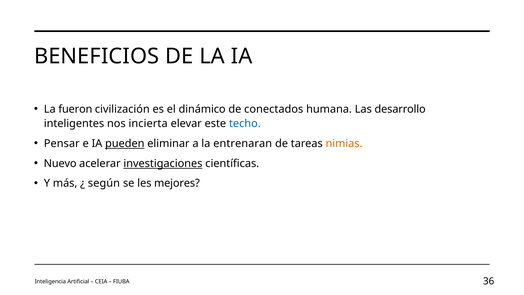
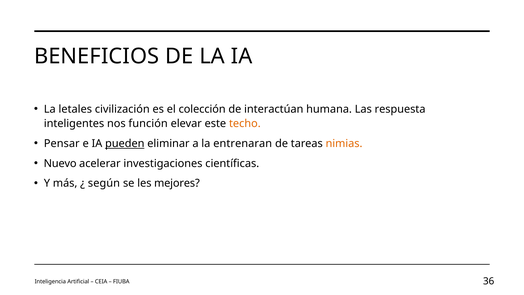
fueron: fueron -> letales (75, 109)
dinámico: dinámico -> colección (202, 109)
conectados: conectados -> interactúan (274, 109)
desarrollo: desarrollo -> respuesta (400, 109)
incierta: incierta -> función (148, 124)
techo colour: blue -> orange (245, 124)
investigaciones underline: present -> none (163, 163)
